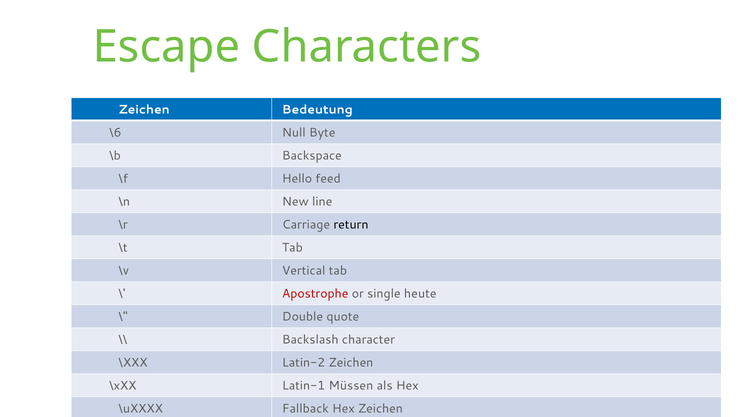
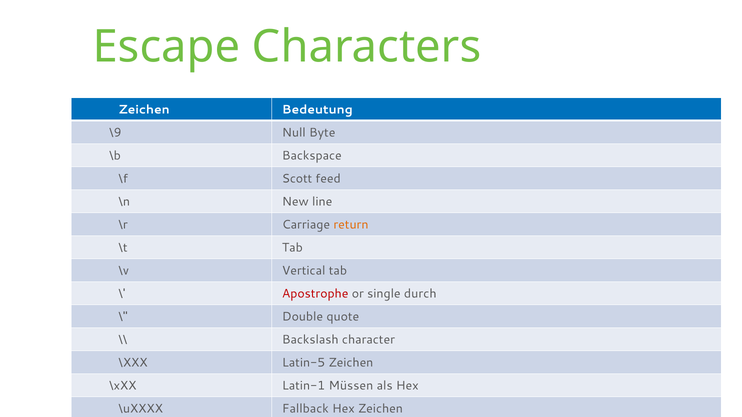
\6: \6 -> \9 (115, 133)
Hello: Hello -> Scott (297, 179)
return colour: black -> orange (351, 225)
heute: heute -> durch (420, 294)
Latin-2: Latin-2 -> Latin-5 (304, 363)
